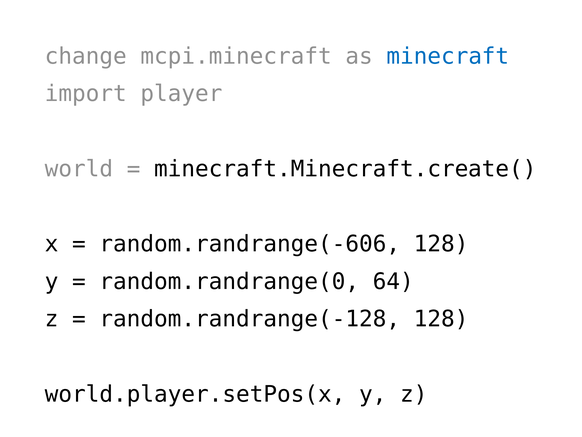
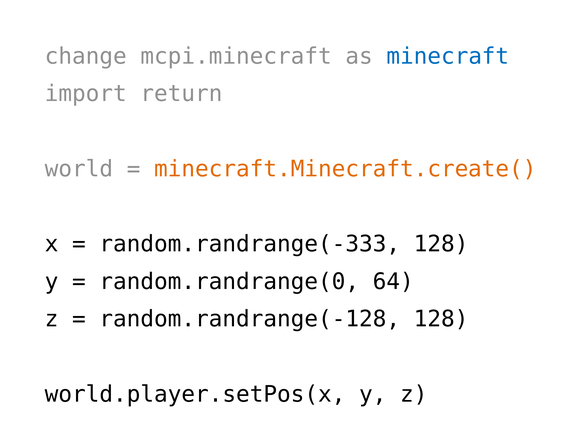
player: player -> return (181, 94)
minecraft.Minecraft.create( colour: black -> orange (345, 169)
random.randrange(-606: random.randrange(-606 -> random.randrange(-333 (250, 244)
